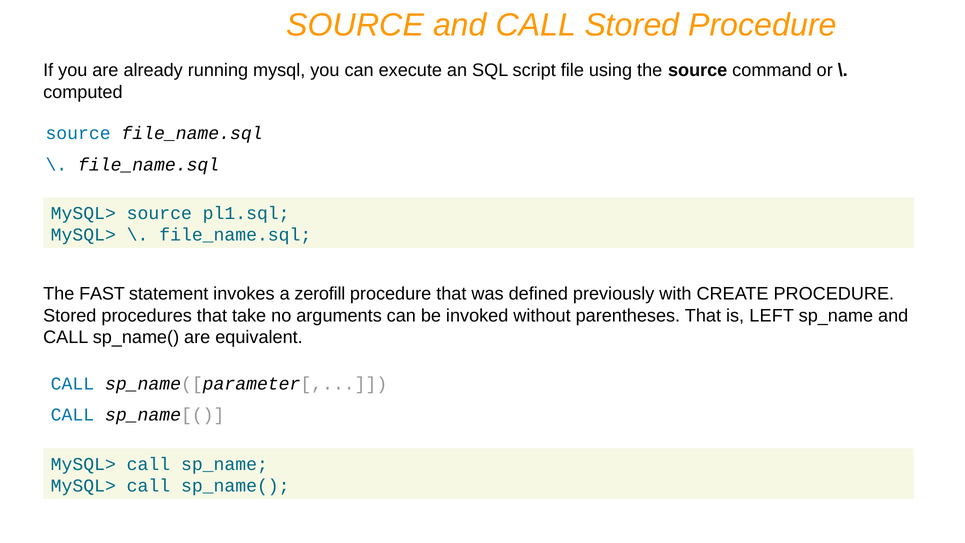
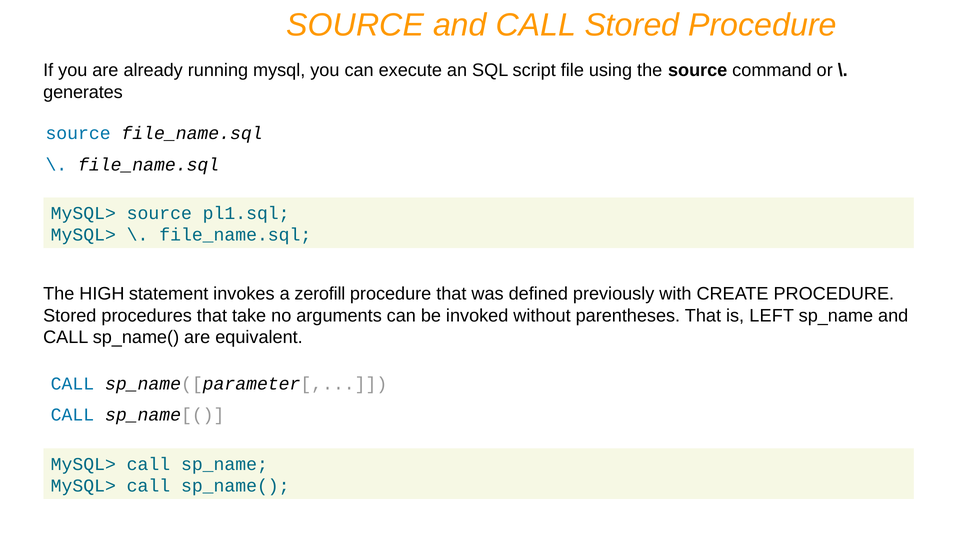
computed: computed -> generates (83, 92)
FAST: FAST -> HIGH (102, 294)
